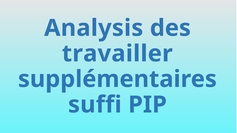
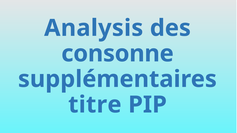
travailler: travailler -> consonne (118, 54)
suffi: suffi -> titre (95, 105)
